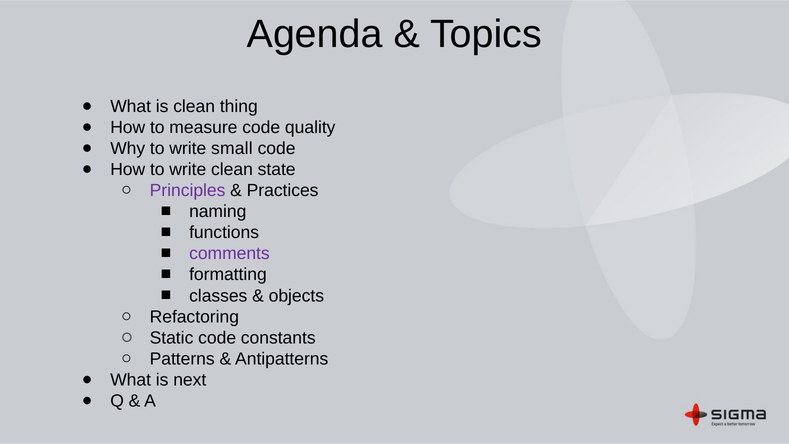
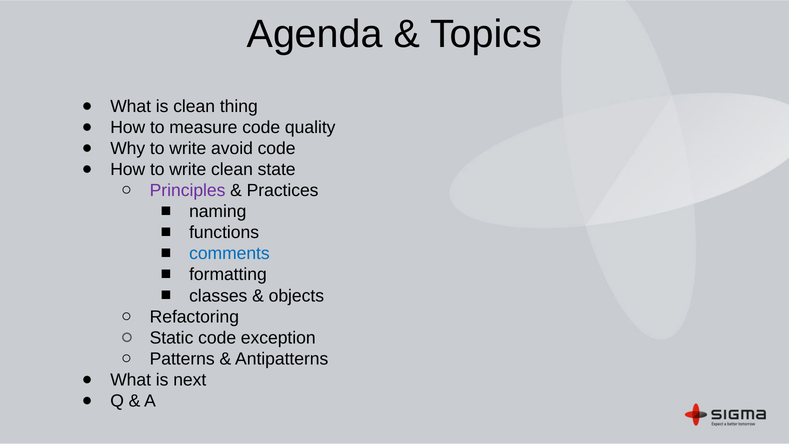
small: small -> avoid (232, 148)
comments colour: purple -> blue (229, 254)
constants: constants -> exception (278, 338)
